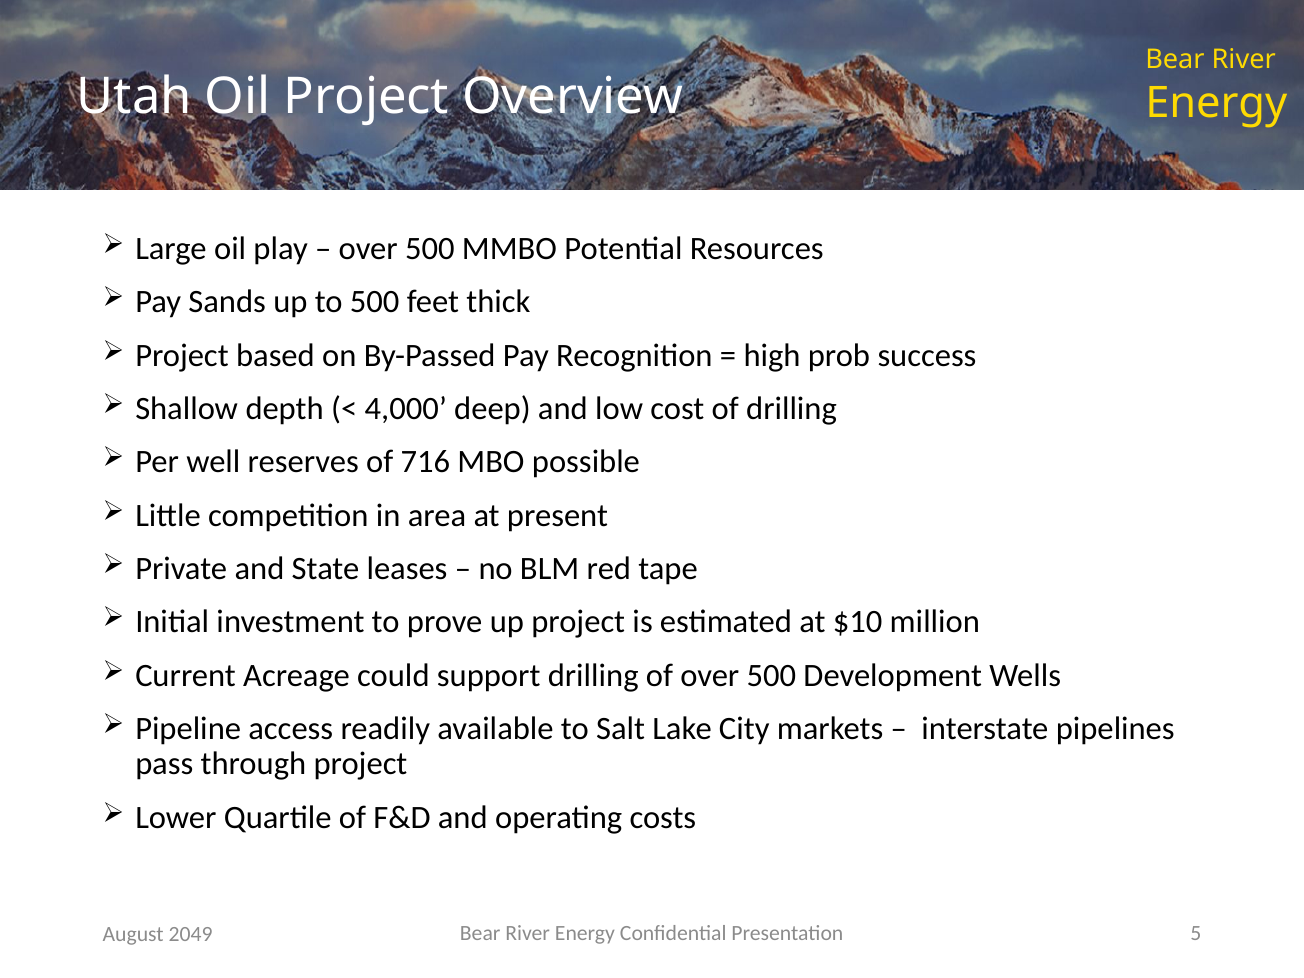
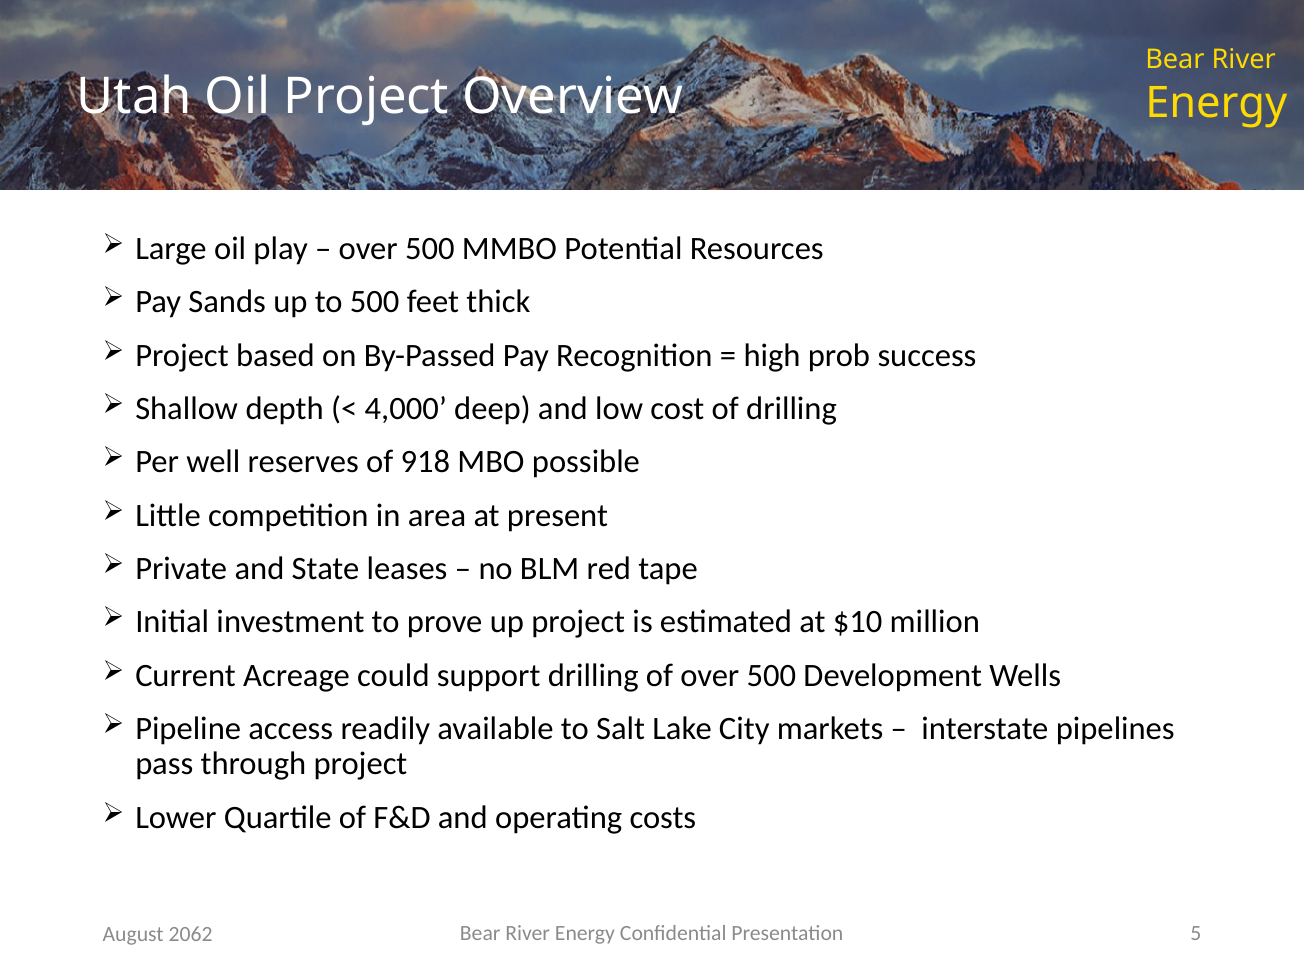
716: 716 -> 918 (425, 462)
2049: 2049 -> 2062 (191, 934)
